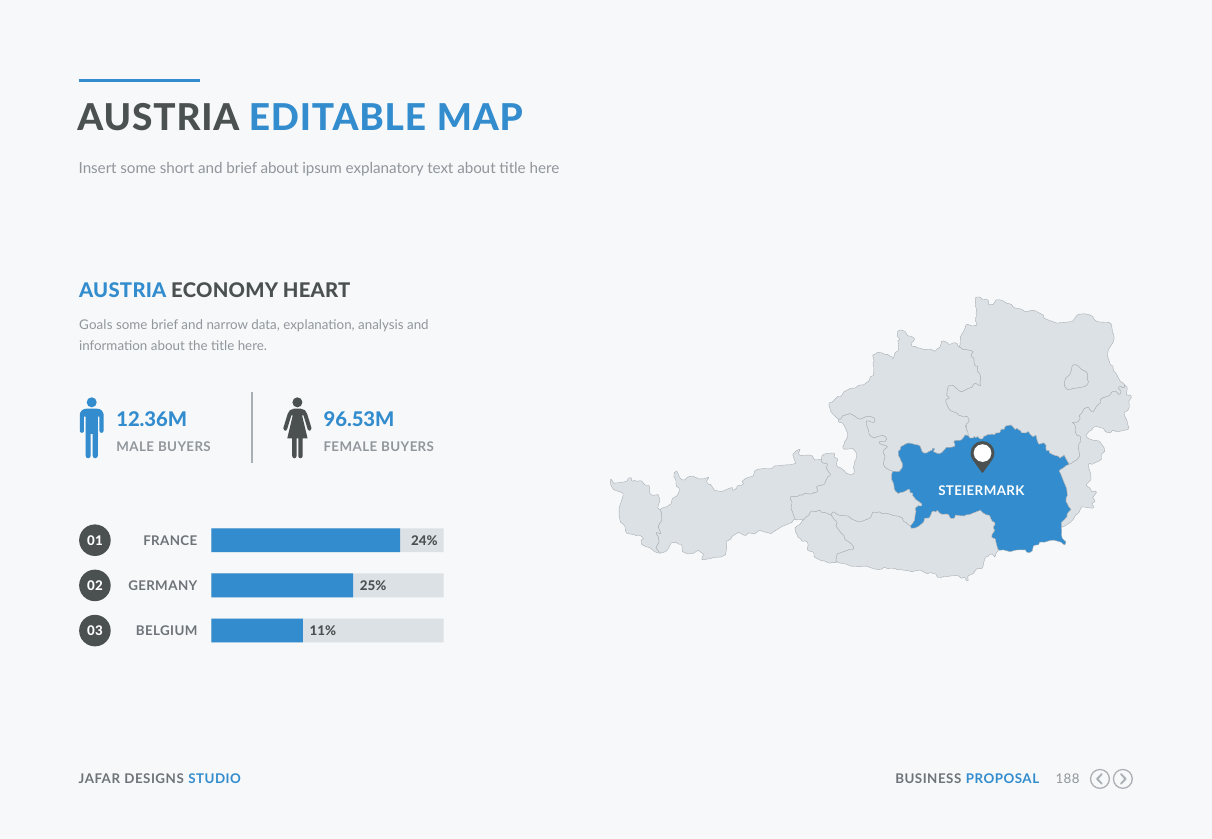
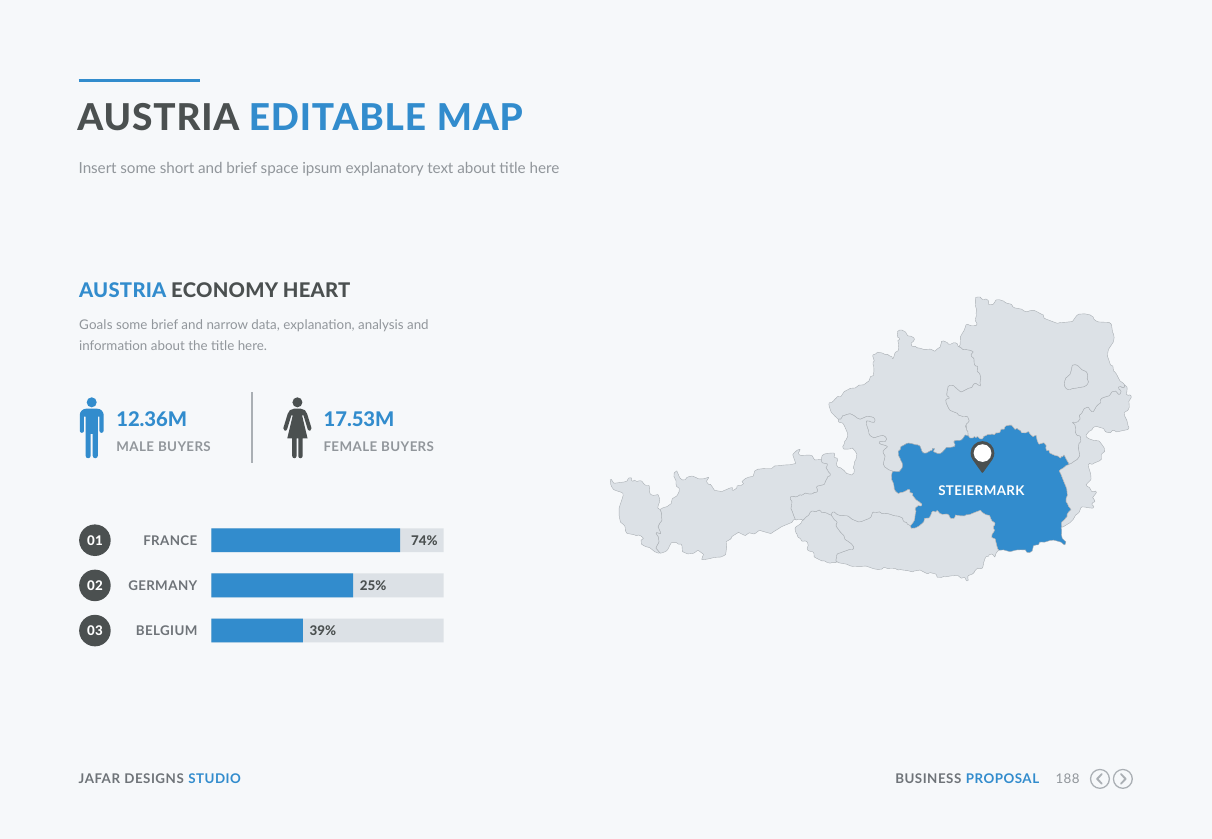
brief about: about -> space (280, 169)
96.53M: 96.53M -> 17.53M (359, 420)
24%: 24% -> 74% (424, 541)
11%: 11% -> 39% (323, 632)
